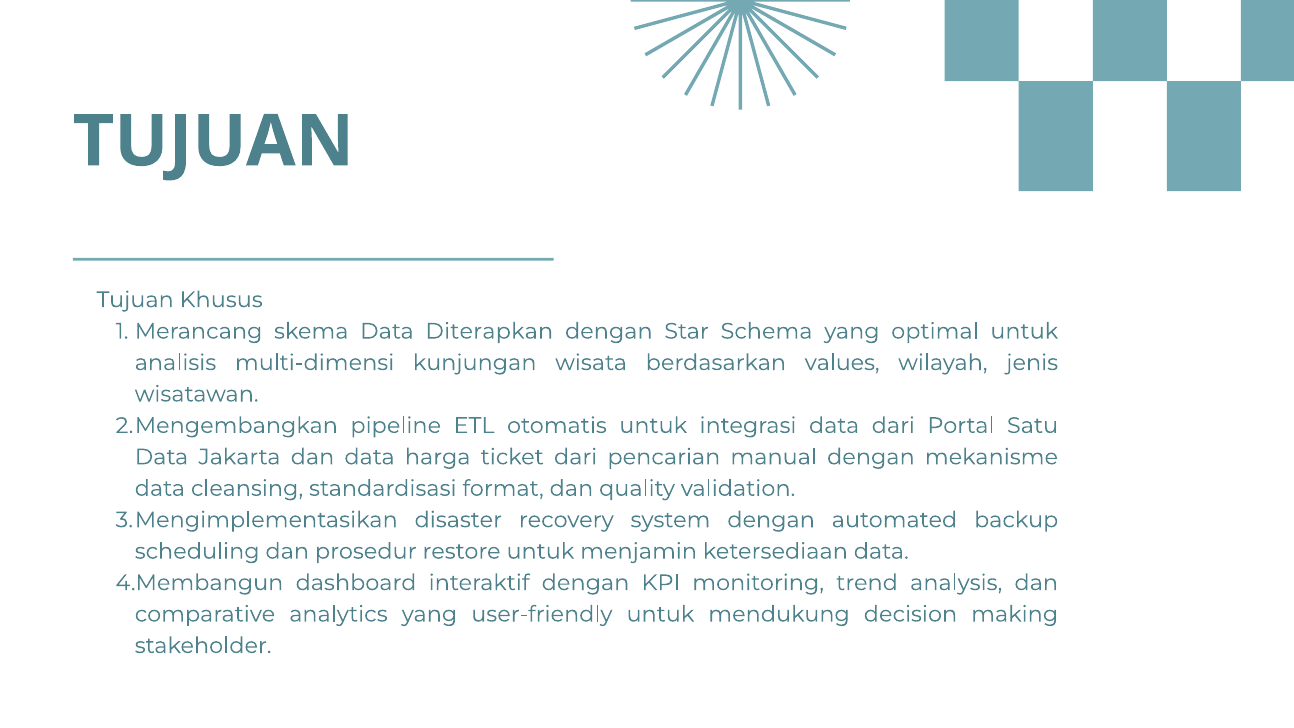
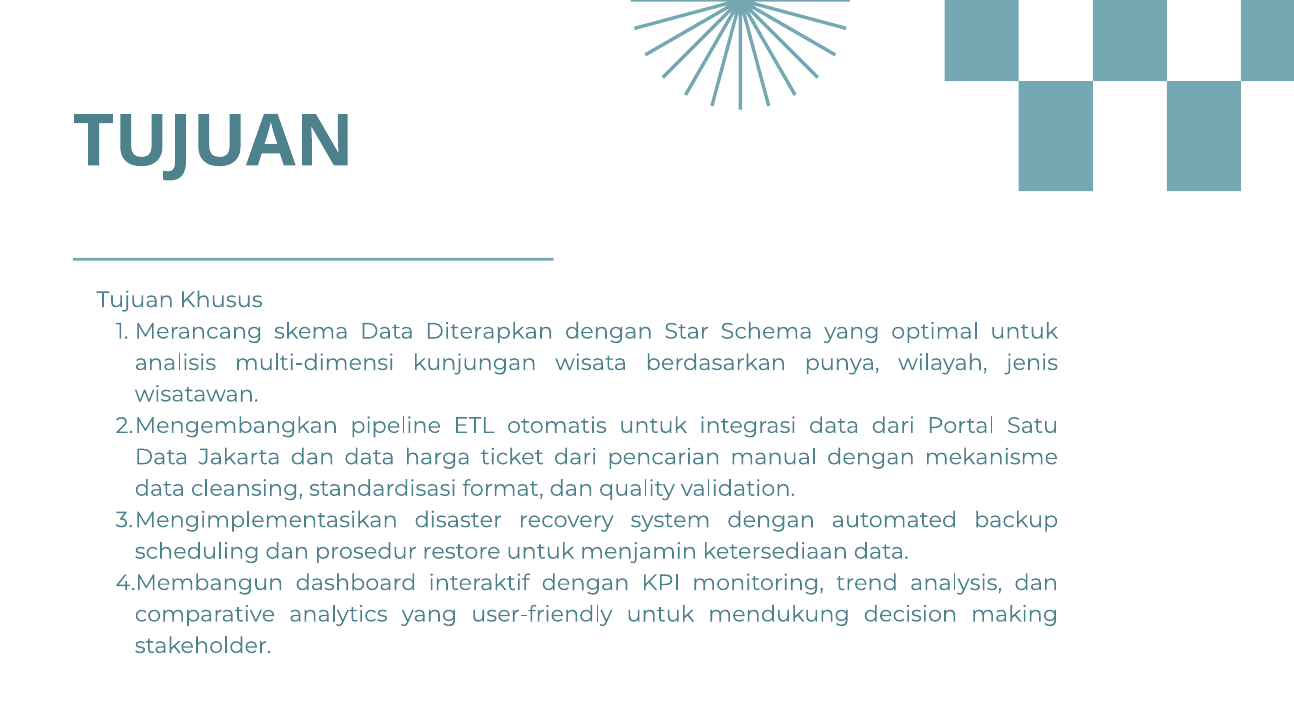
values: values -> punya (842, 363)
